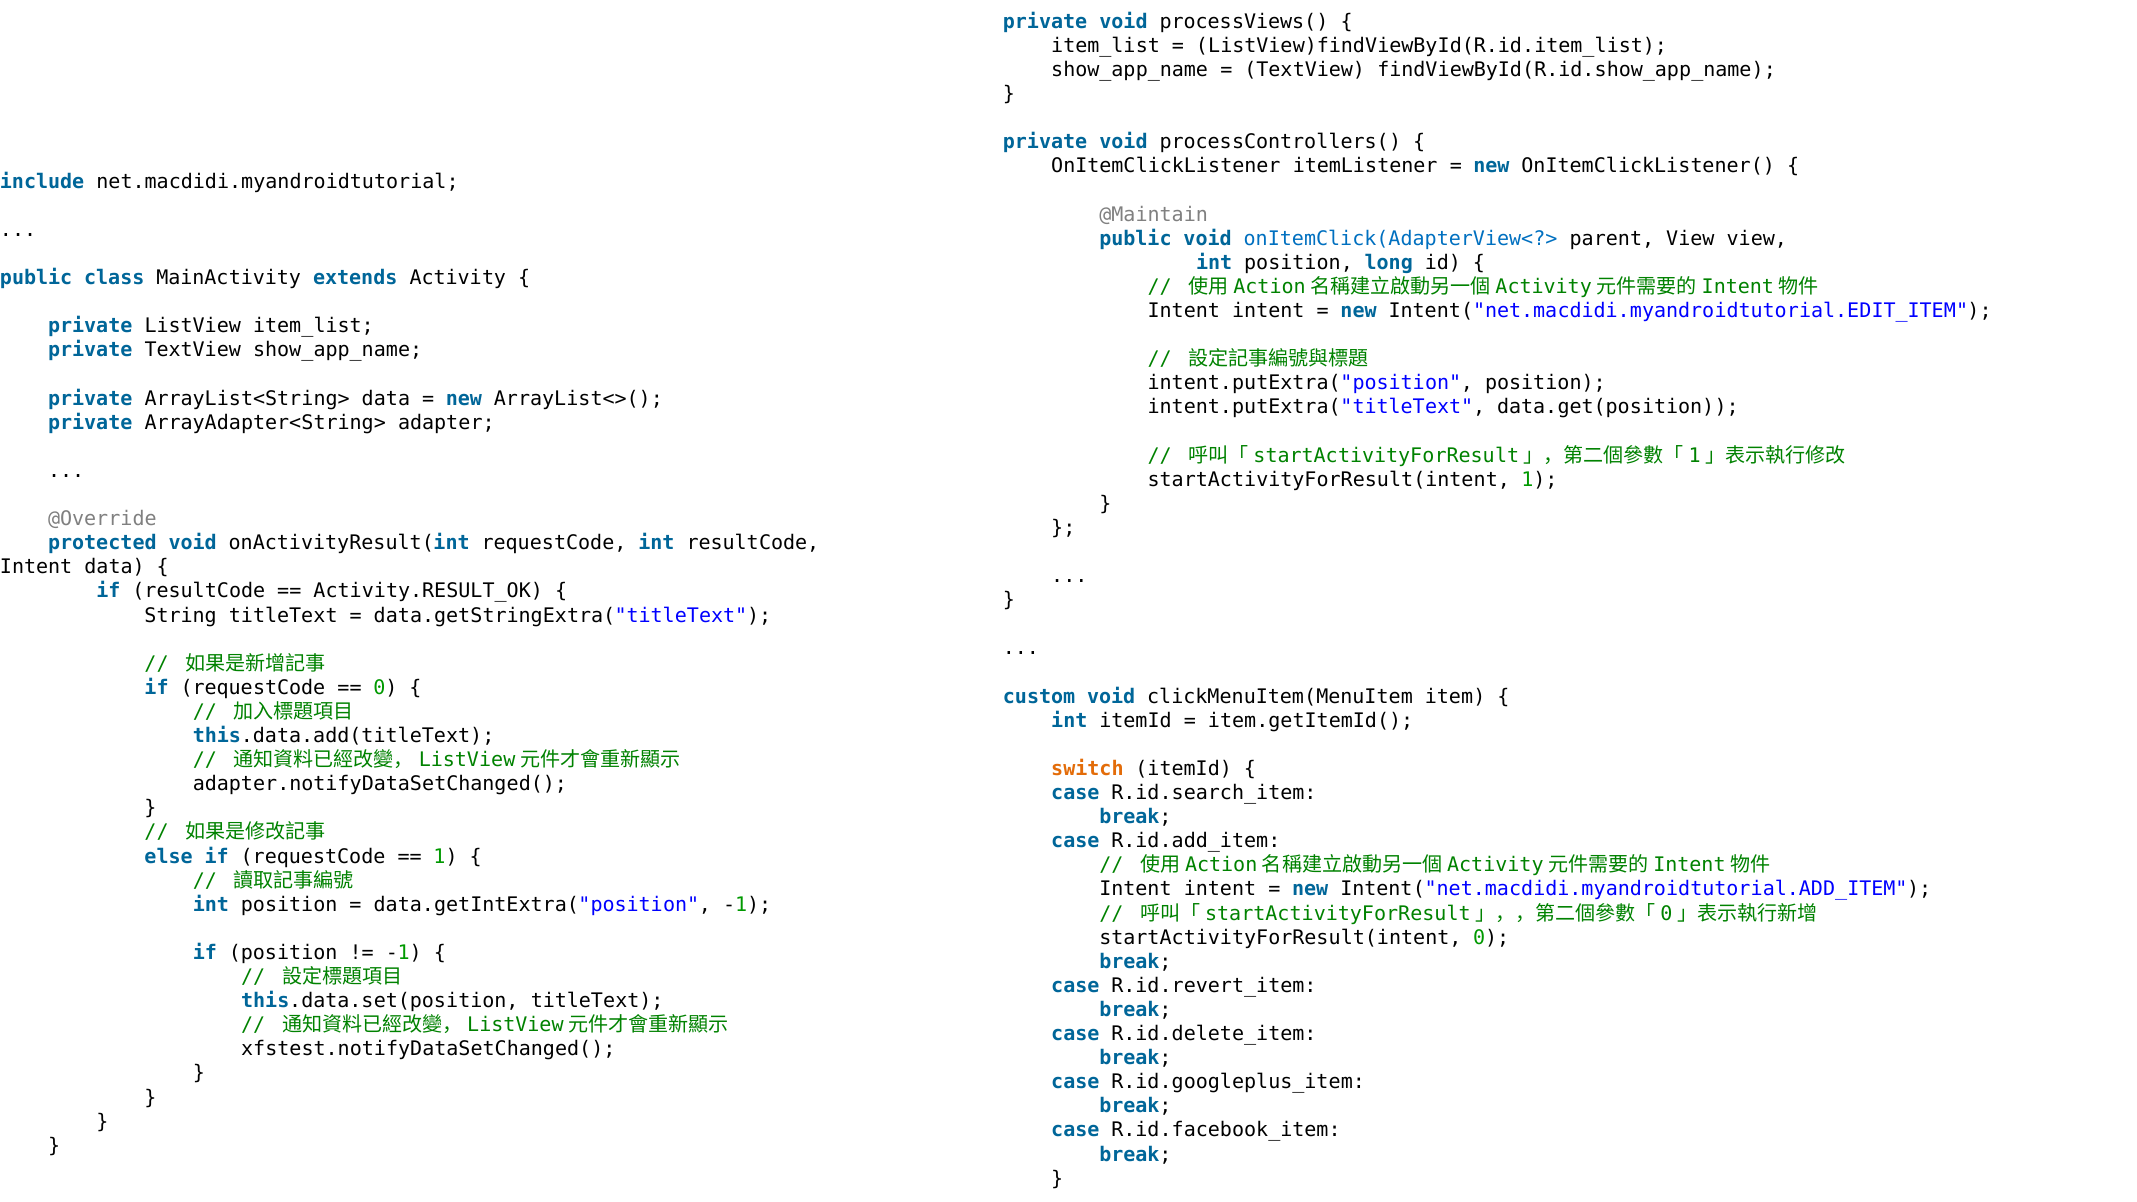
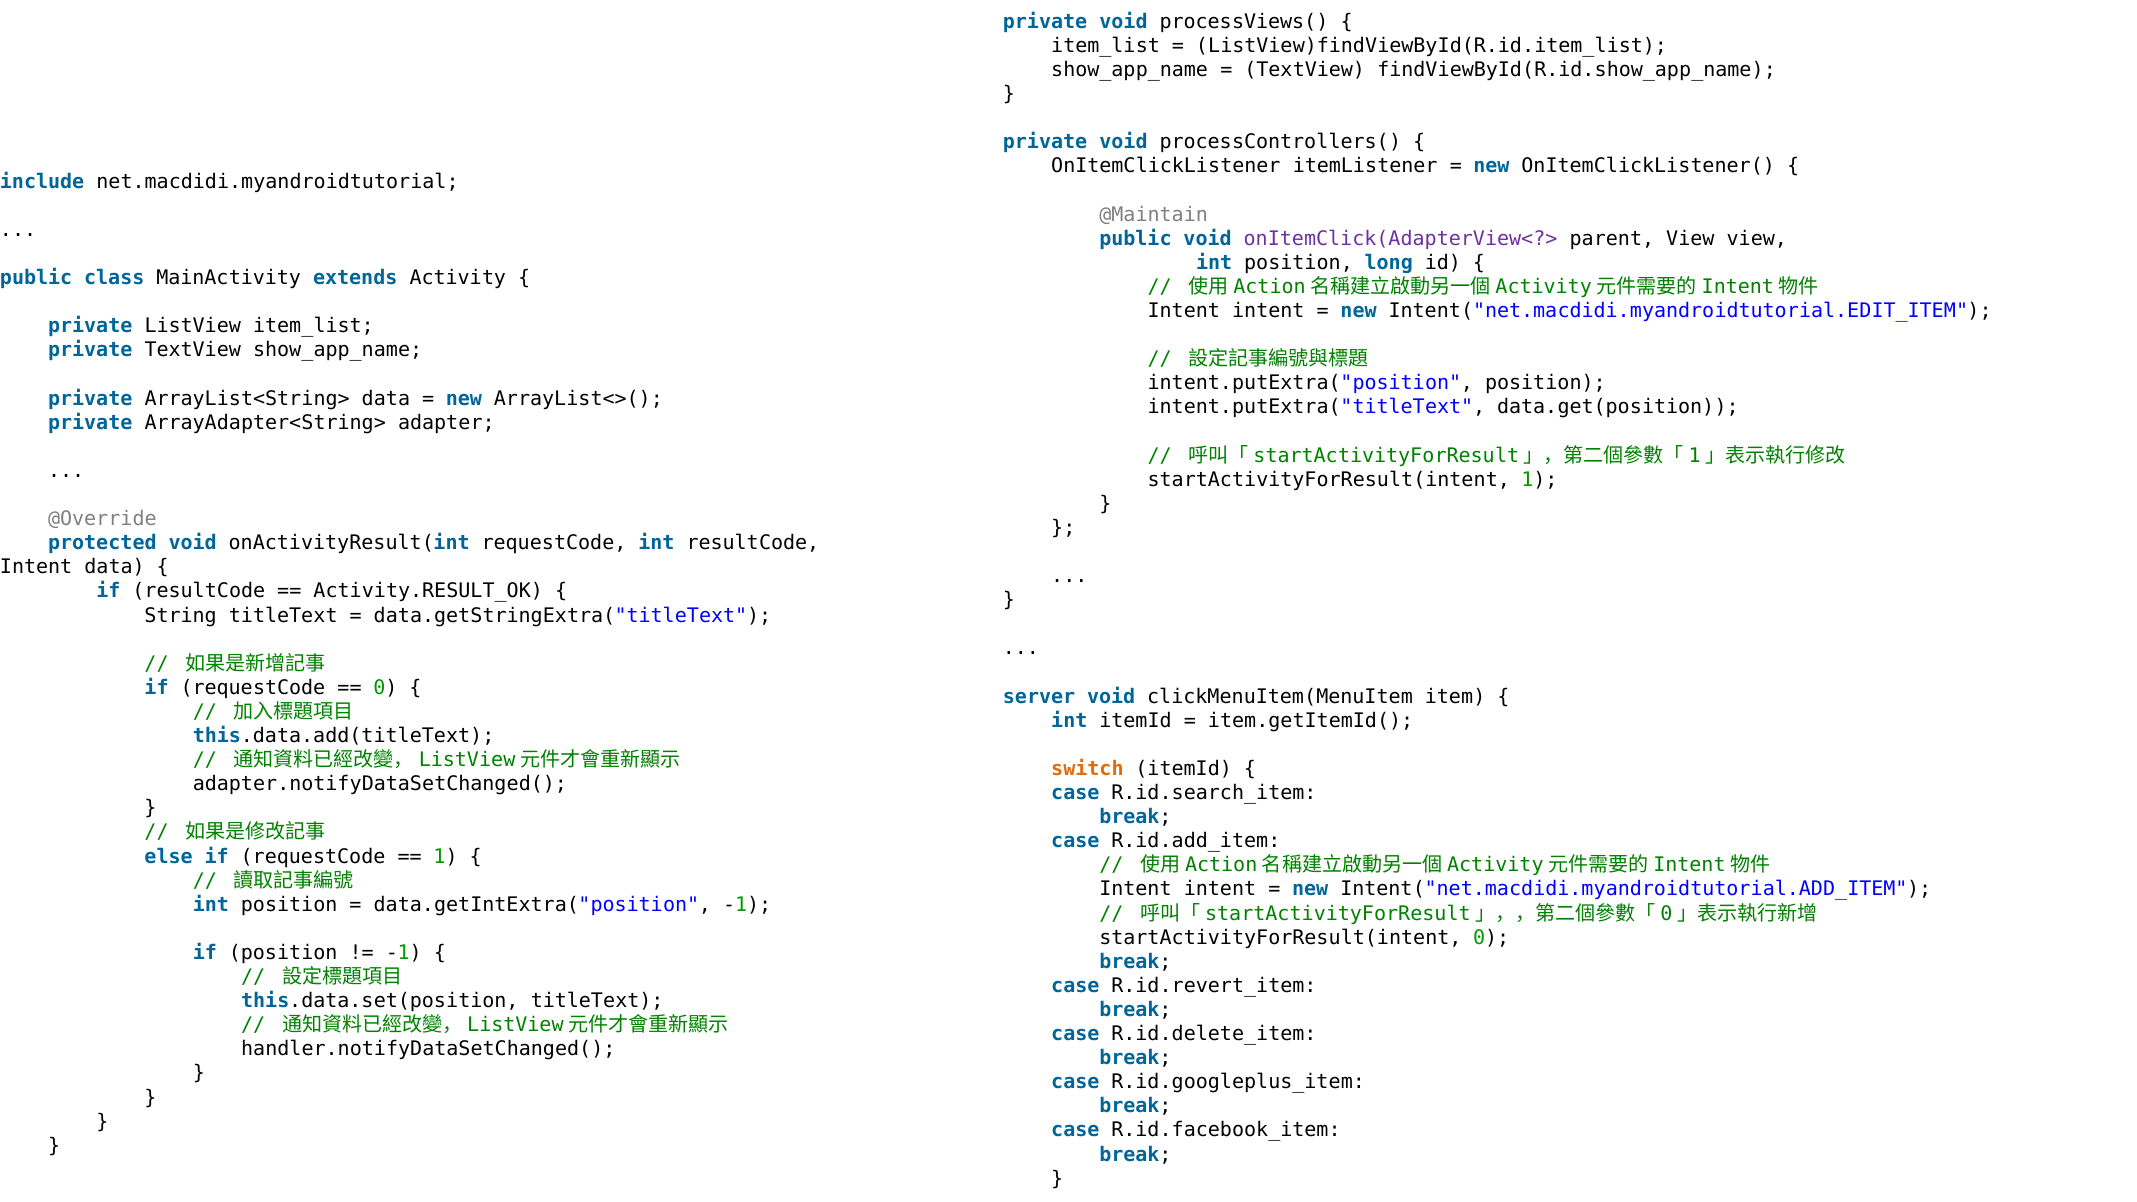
onItemClick(AdapterView<?> colour: blue -> purple (1401, 239)
custom: custom -> server (1039, 697)
xfstest.notifyDataSetChanged(: xfstest.notifyDataSetChanged( -> handler.notifyDataSetChanged( (428, 1049)
